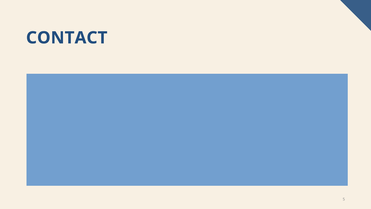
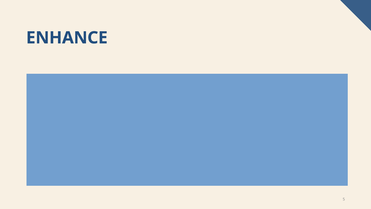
CONTACT: CONTACT -> ENHANCE (67, 38)
